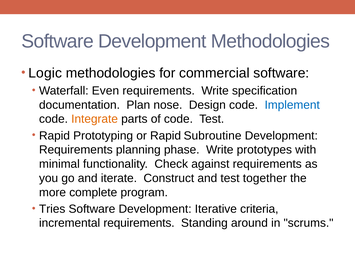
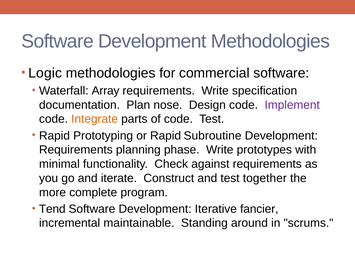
Even: Even -> Array (106, 91)
Implement colour: blue -> purple (292, 105)
Tries: Tries -> Tend (52, 209)
criteria: criteria -> fancier (259, 209)
incremental requirements: requirements -> maintainable (139, 223)
